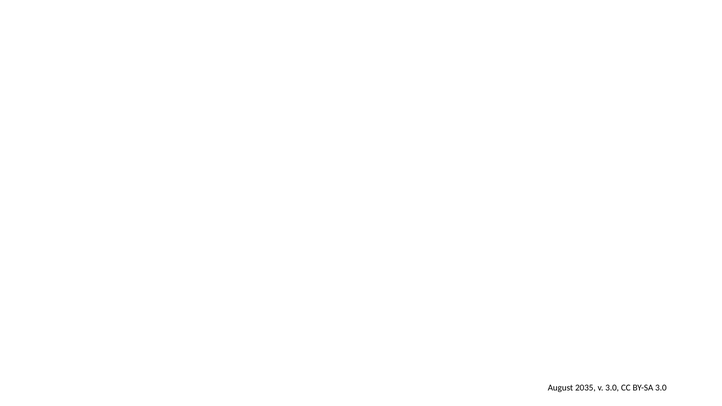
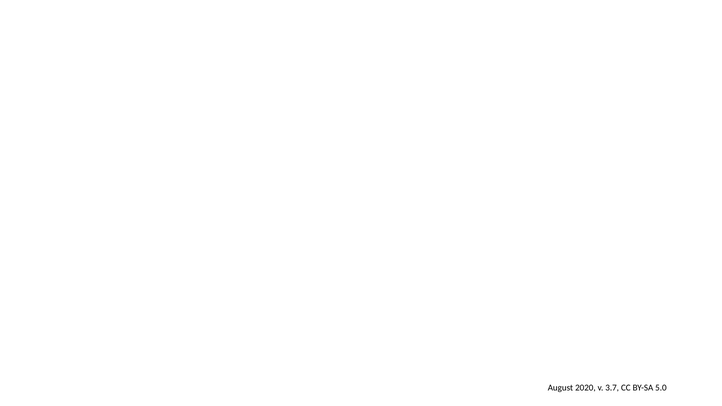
2035: 2035 -> 2020 (585, 388)
v 3.0: 3.0 -> 3.7 (612, 388)
BY-SA 3.0: 3.0 -> 5.0 (661, 388)
